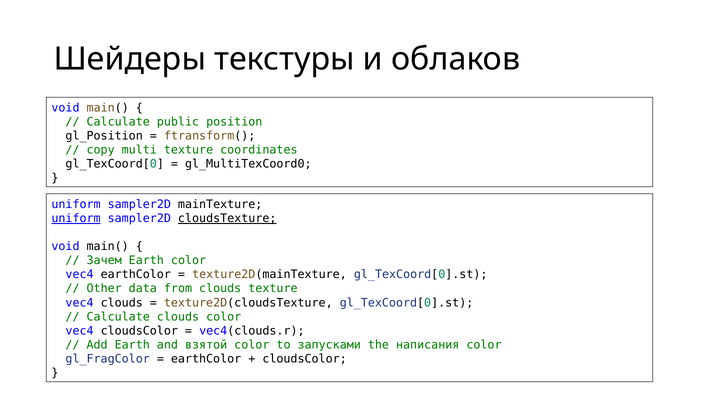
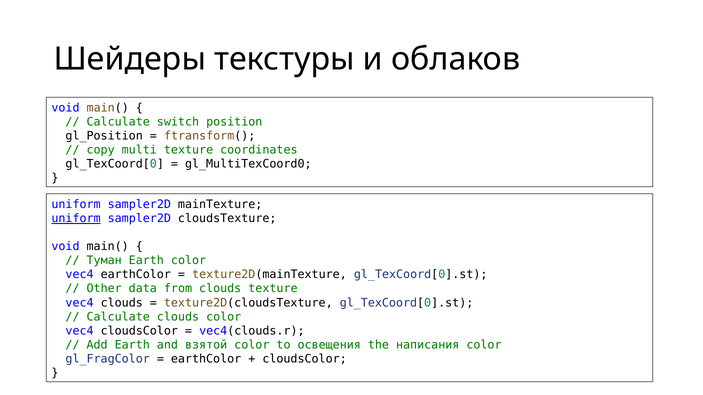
public: public -> switch (178, 122)
cloudsTexture underline: present -> none (227, 219)
Зачем: Зачем -> Туман (104, 261)
запусками: запусками -> освещения (329, 345)
